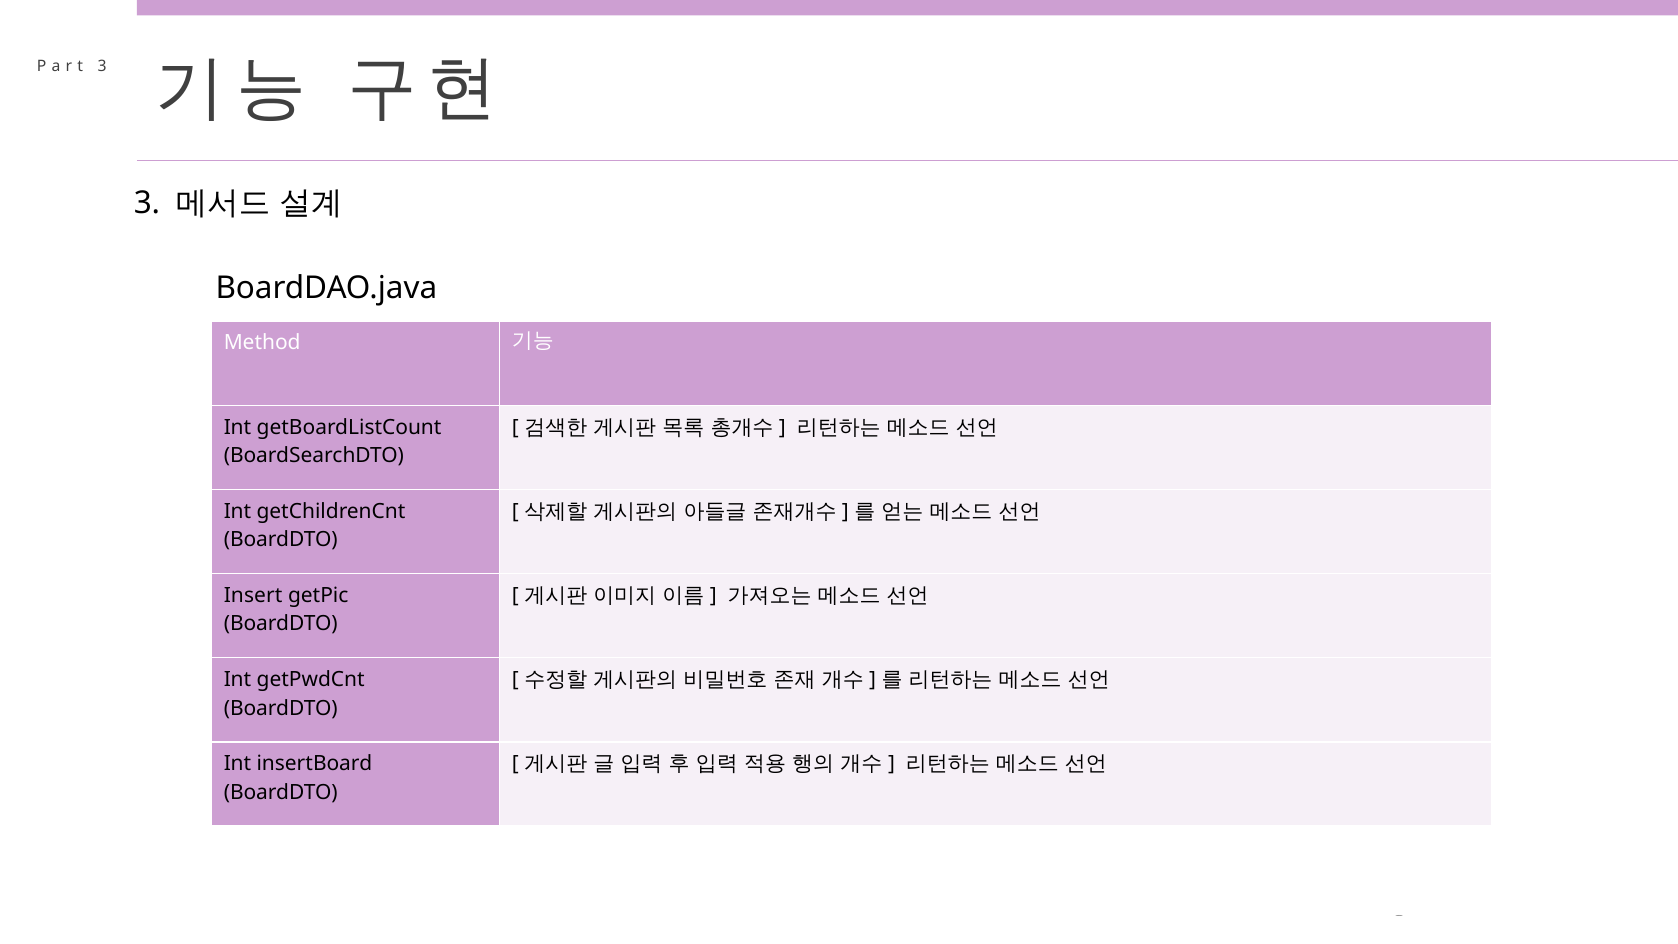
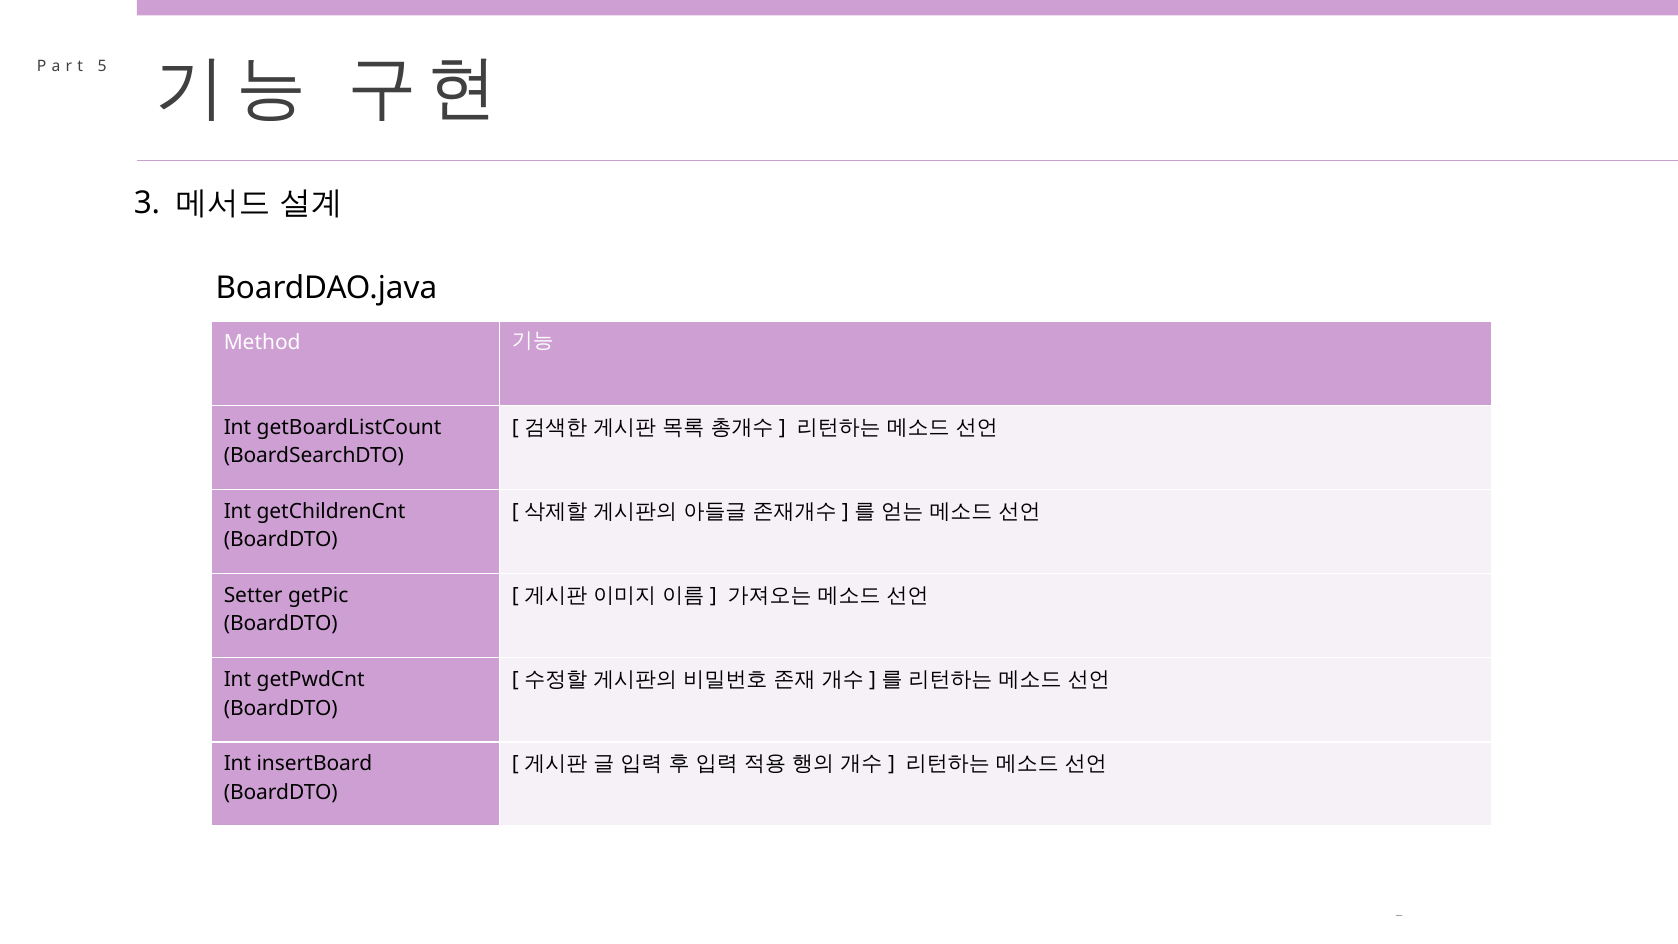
3: 3 -> 5 (102, 67)
Insert: Insert -> Setter (253, 595)
